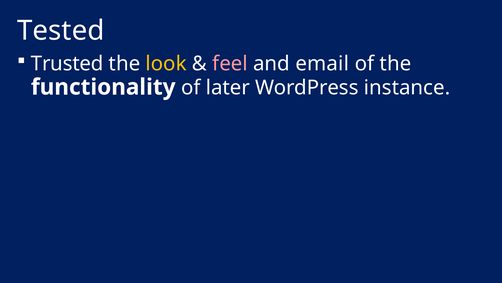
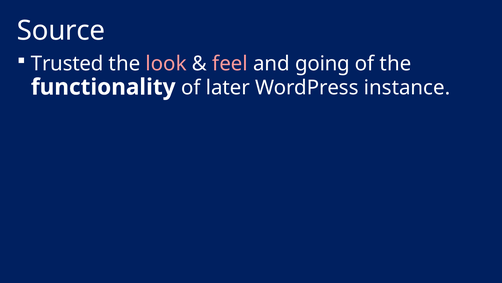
Tested: Tested -> Source (61, 30)
look colour: yellow -> pink (166, 64)
email: email -> going (322, 64)
